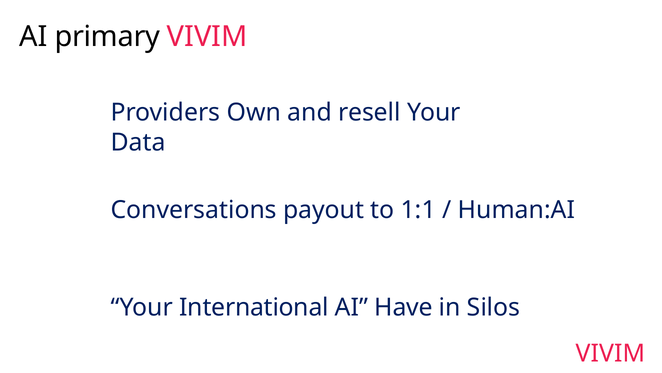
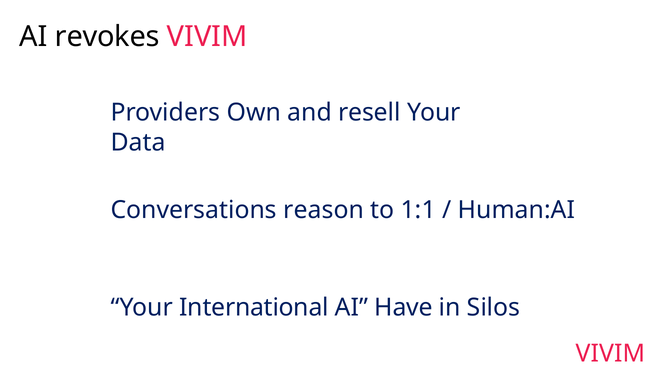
primary: primary -> revokes (107, 37)
payout: payout -> reason (324, 210)
